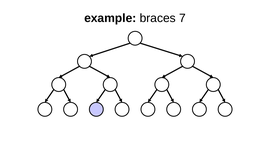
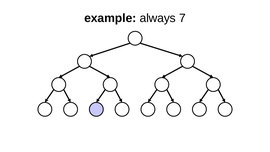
braces: braces -> always (158, 18)
